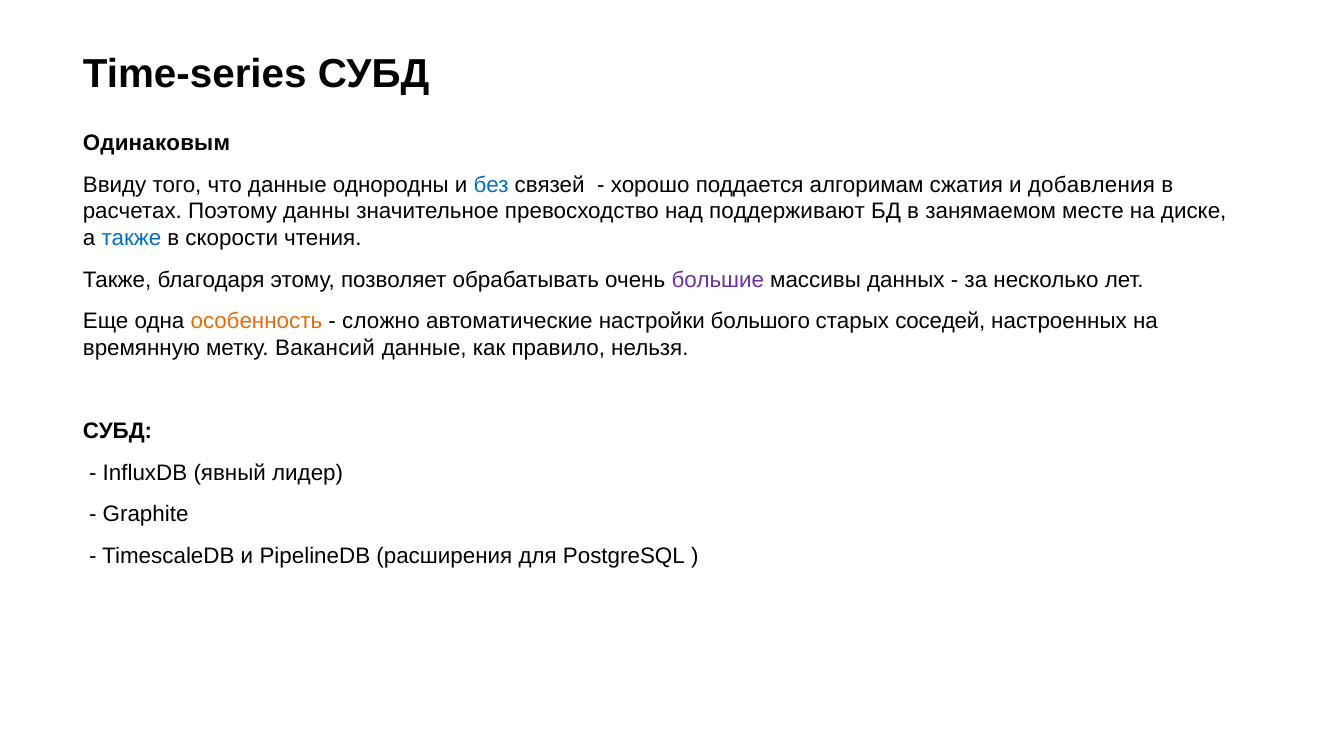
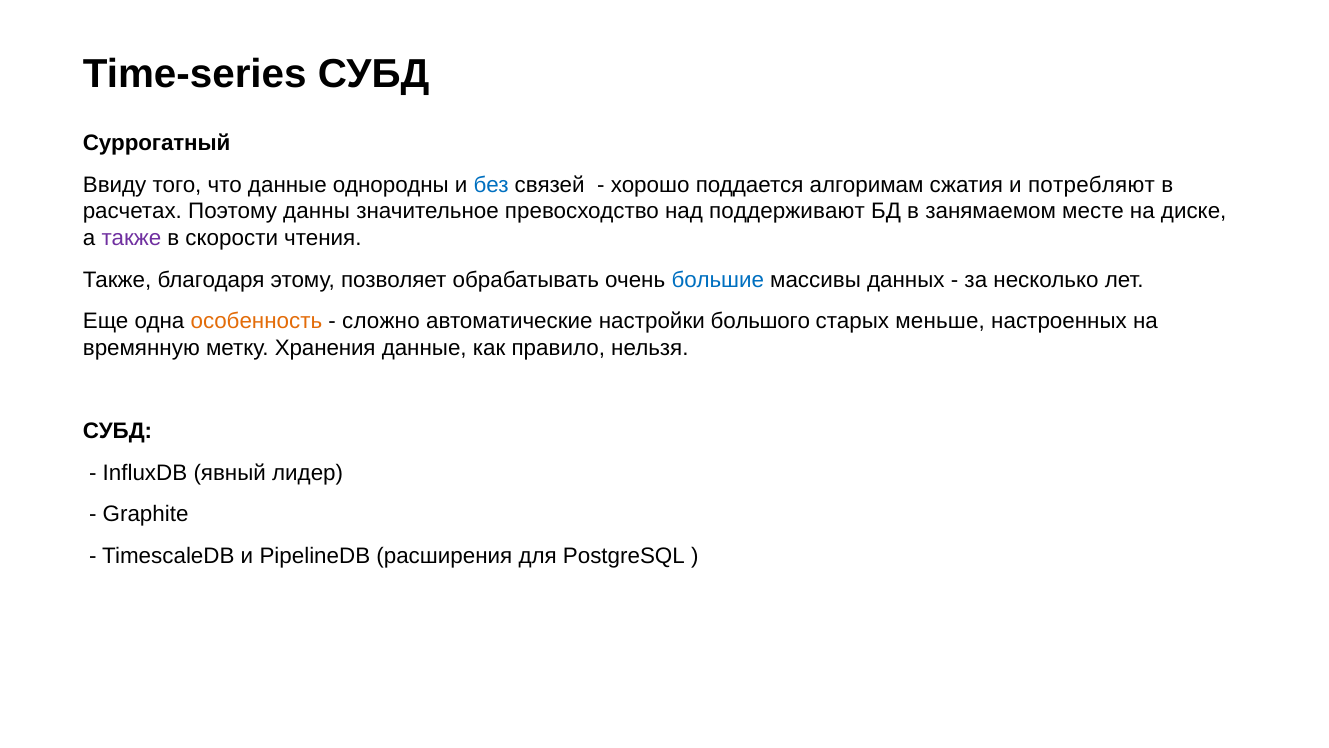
Одинаковым: Одинаковым -> Суррогатный (157, 143)
добавления: добавления -> потребляют (1091, 185)
также colour: blue -> purple (131, 238)
большие colour: purple -> blue (718, 280)
соседей: соседей -> меньше (940, 321)
Вакансий: Вакансий -> Хранения (325, 348)
